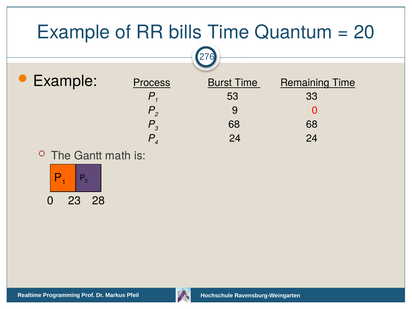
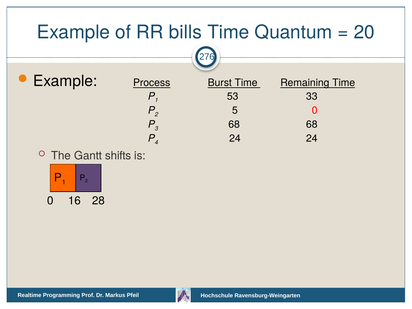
9: 9 -> 5 (235, 110)
math: math -> shifts (118, 156)
23: 23 -> 16 (74, 201)
